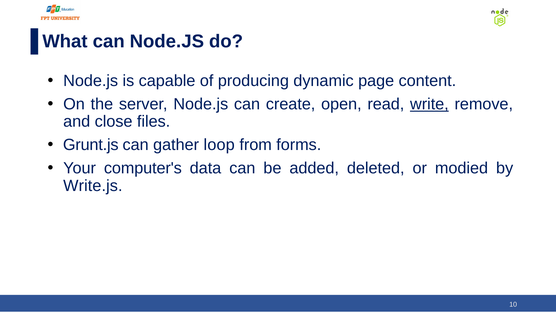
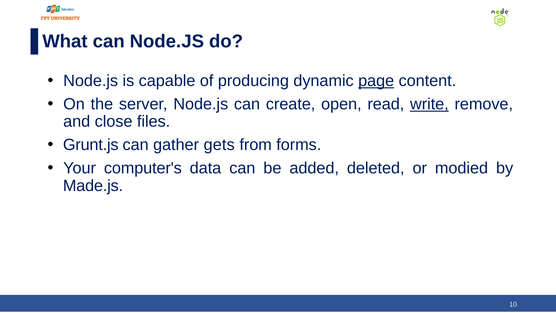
page underline: none -> present (376, 81)
loop: loop -> gets (219, 145)
Write.js: Write.js -> Made.js (93, 186)
